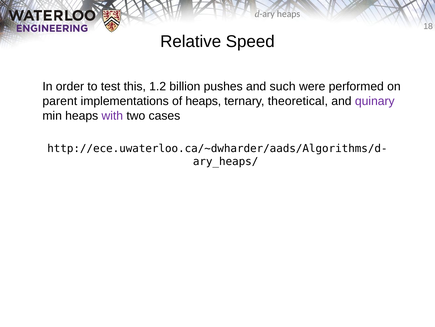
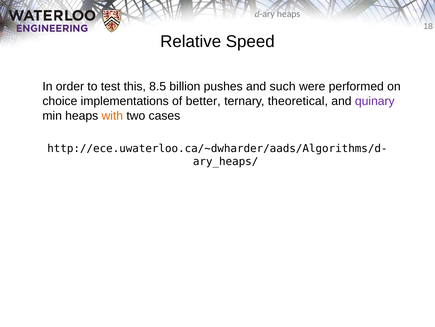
1.2: 1.2 -> 8.5 (158, 86)
parent: parent -> choice (60, 101)
of heaps: heaps -> better (203, 101)
with colour: purple -> orange (112, 115)
